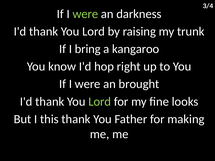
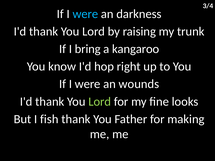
were colour: light green -> light blue (85, 14)
brought: brought -> wounds (139, 84)
this: this -> fish (49, 119)
